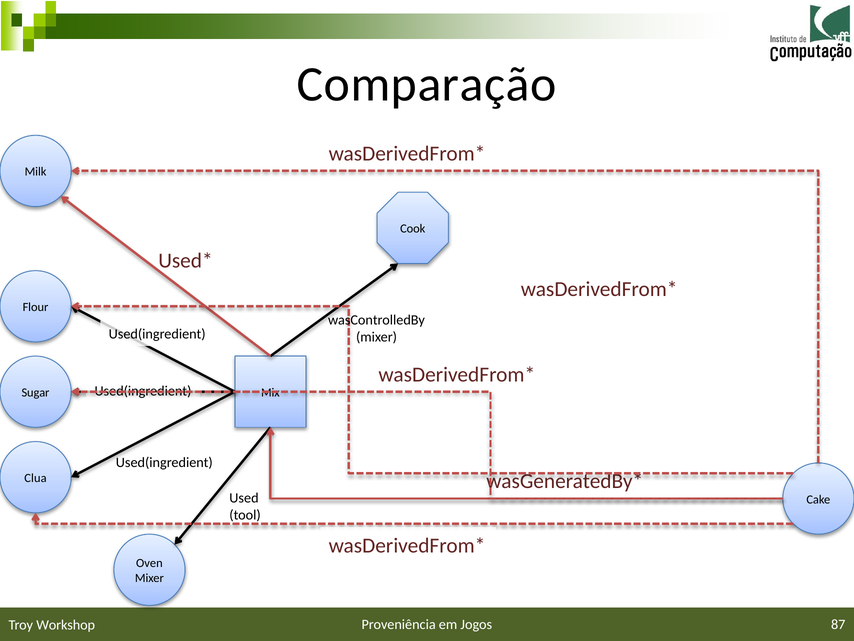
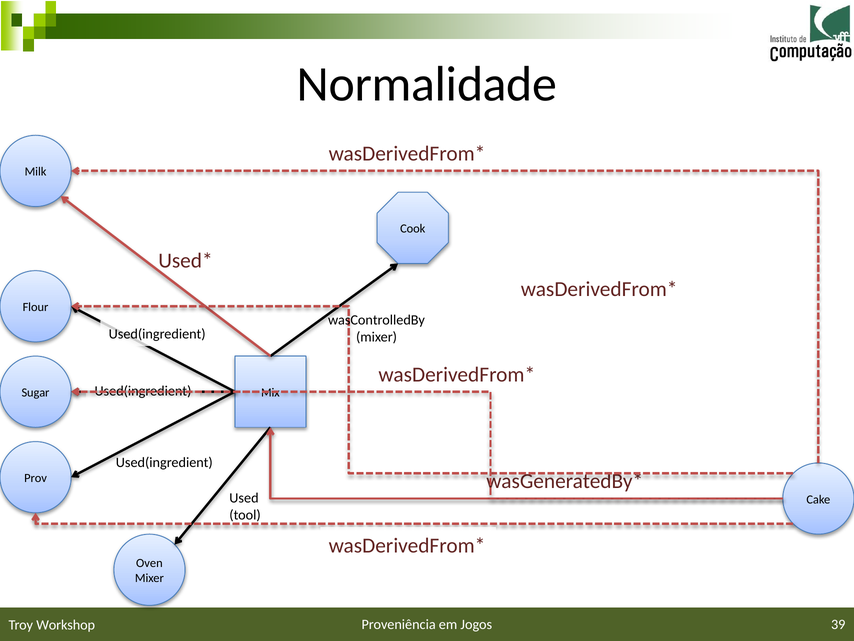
Comparação: Comparação -> Normalidade (427, 84)
Clua: Clua -> Prov (36, 478)
87: 87 -> 39 (838, 624)
